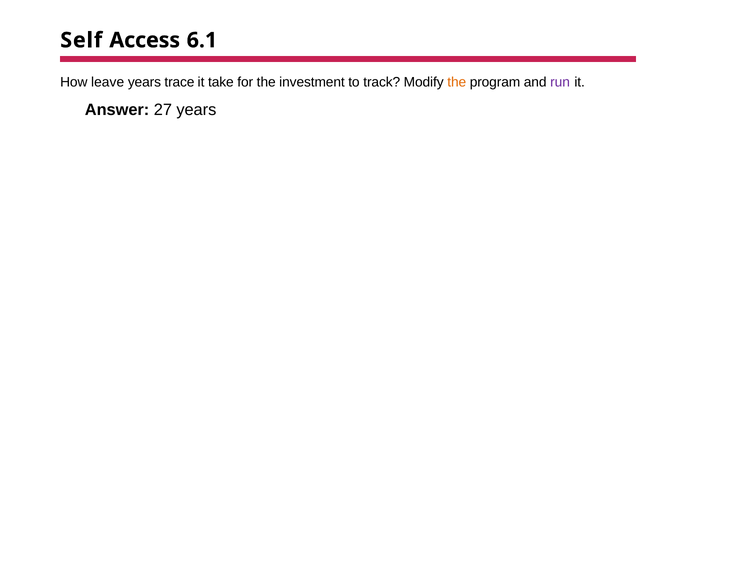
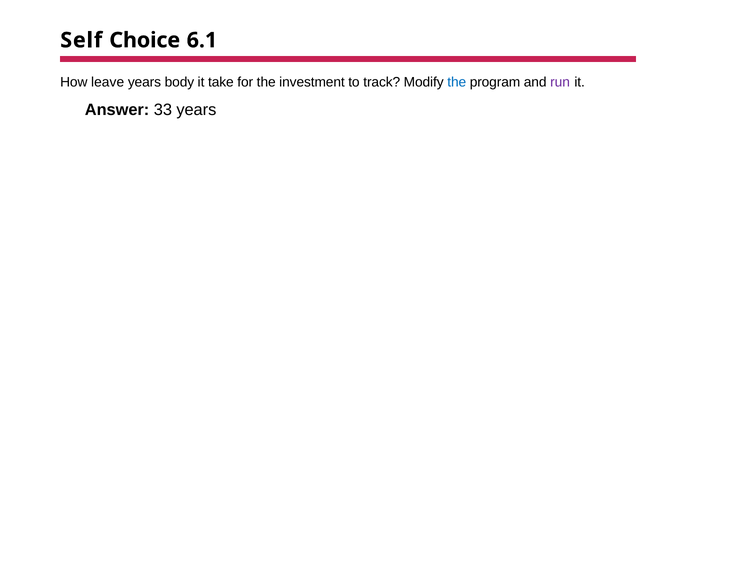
Access: Access -> Choice (145, 40)
trace: trace -> body (179, 82)
the colour: orange -> blue (457, 82)
27: 27 -> 33 (163, 110)
